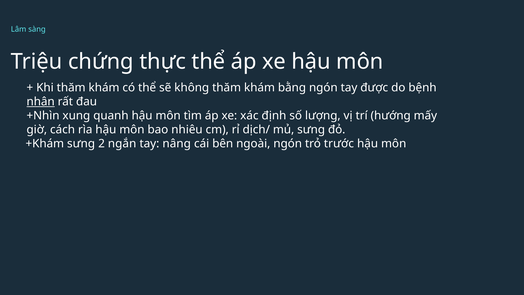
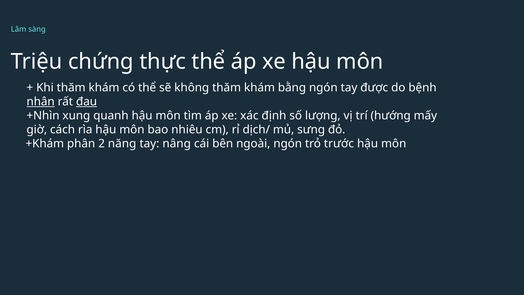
đau underline: none -> present (87, 101)
+Khám sưng: sưng -> phân (81, 143)
ngắn: ngắn -> năng (122, 143)
